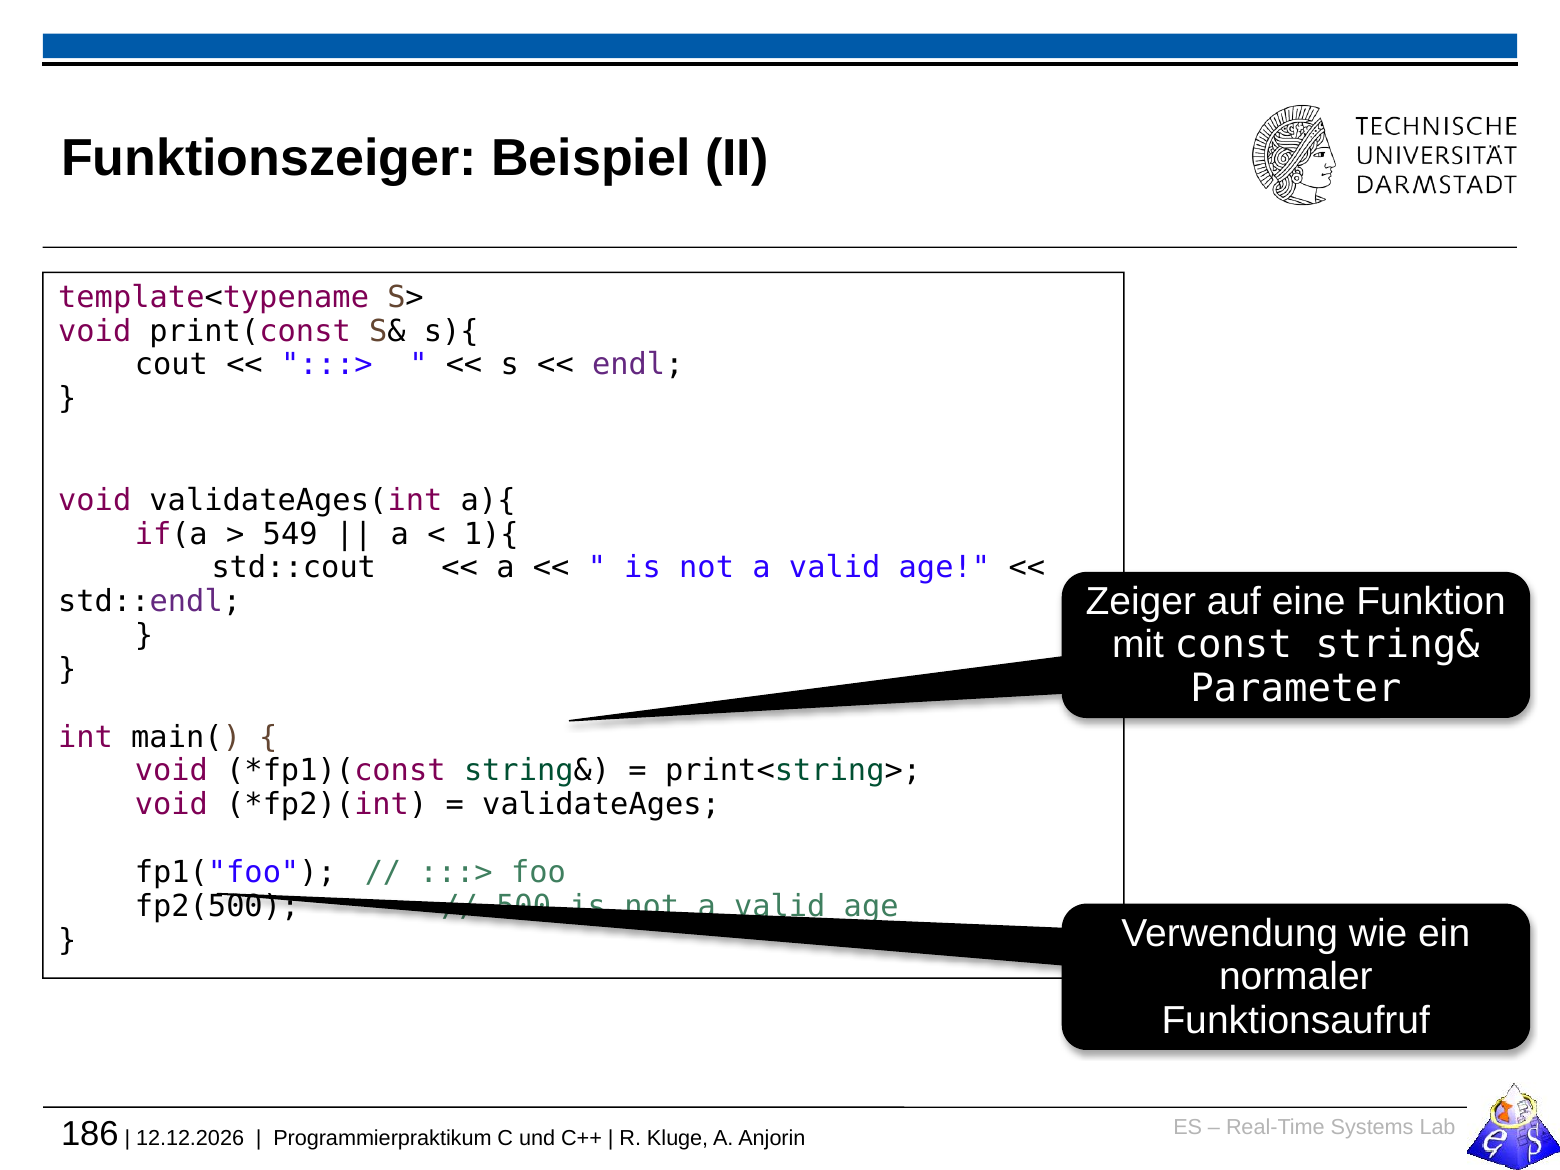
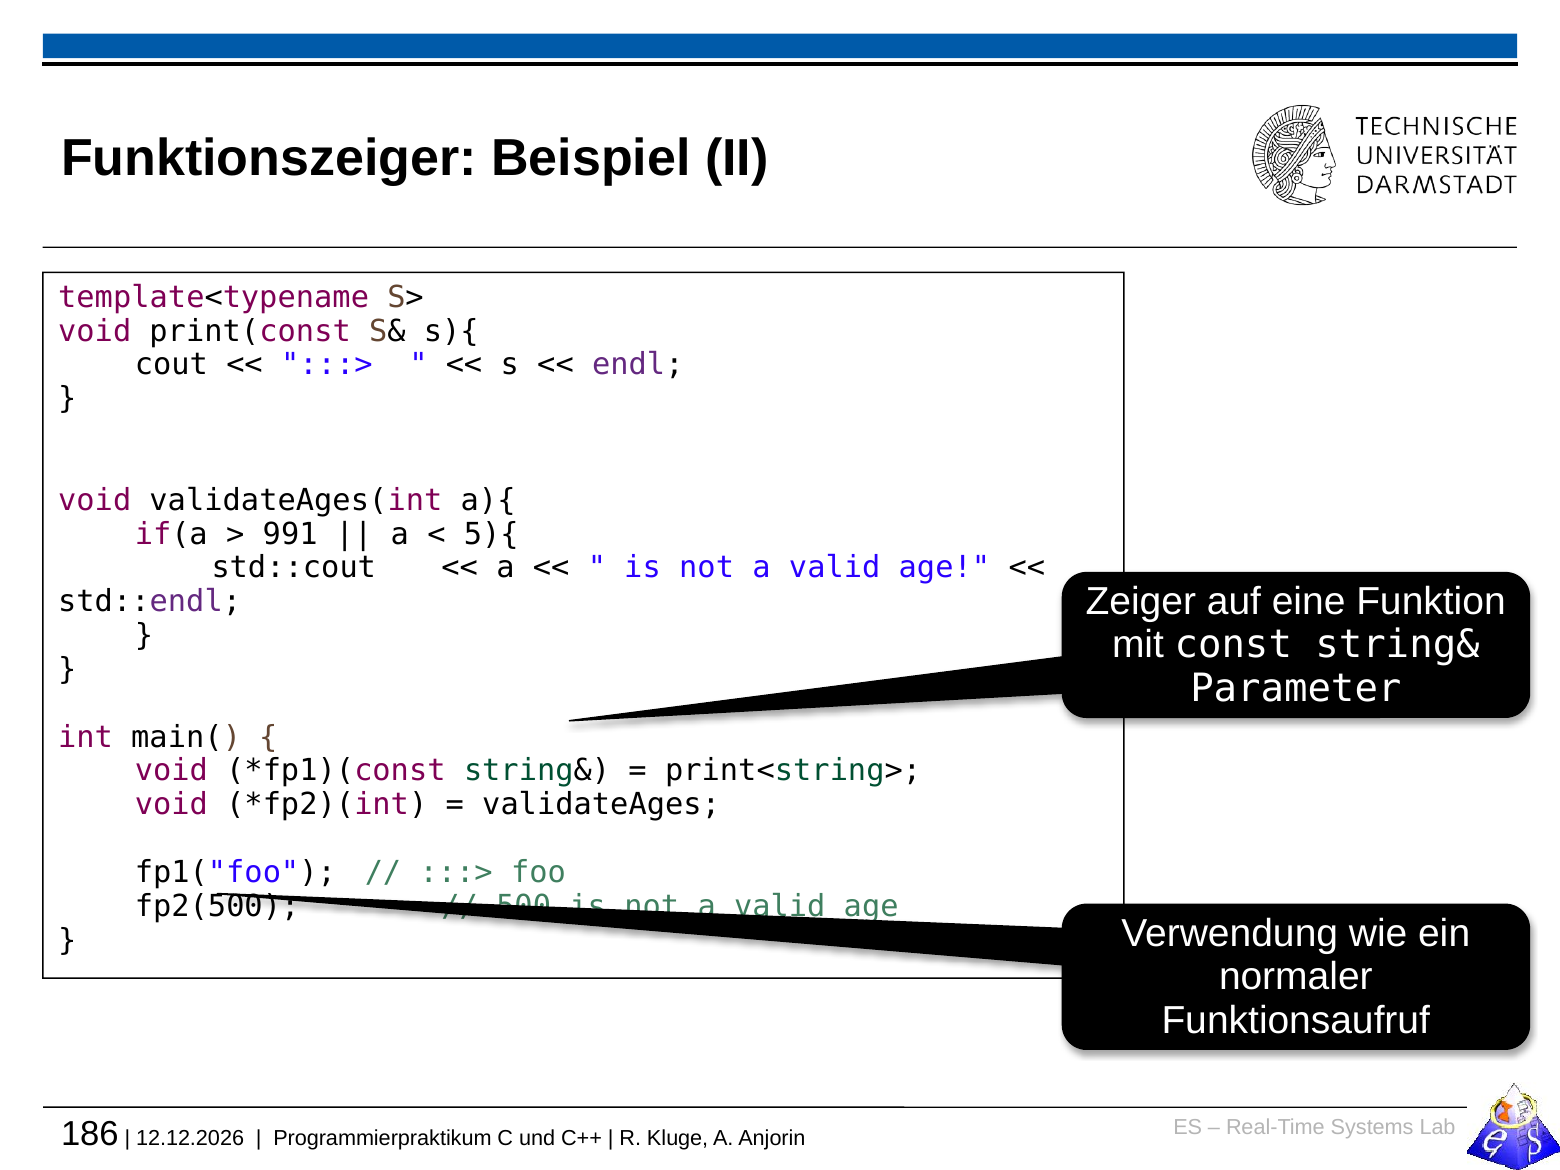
549: 549 -> 991 (290, 534)
1){: 1){ -> 5){ (491, 534)
